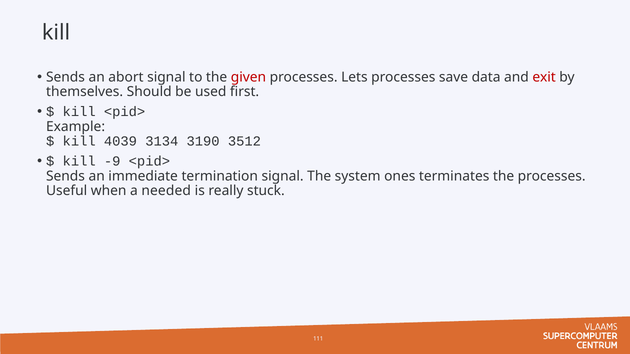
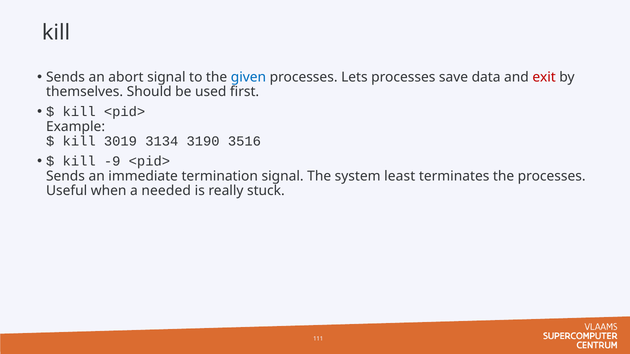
given colour: red -> blue (248, 77)
4039: 4039 -> 3019 (120, 142)
3512: 3512 -> 3516 (244, 142)
ones: ones -> least (400, 176)
